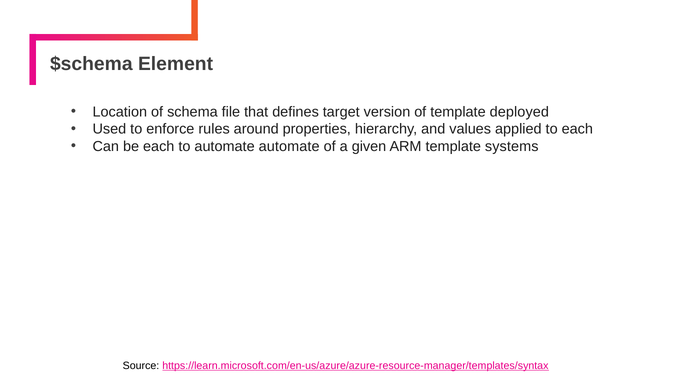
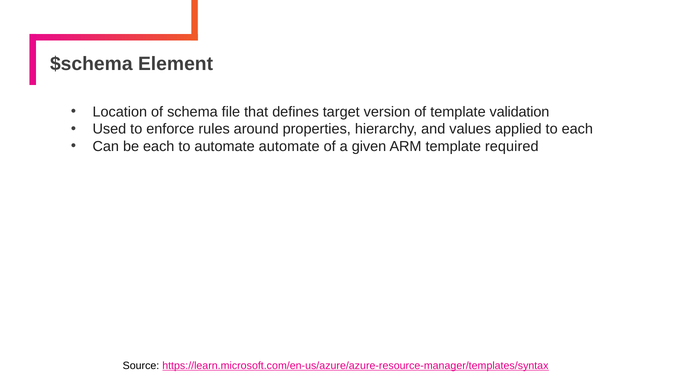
deployed: deployed -> validation (519, 112)
systems: systems -> required (512, 147)
